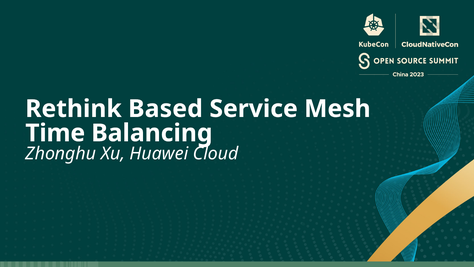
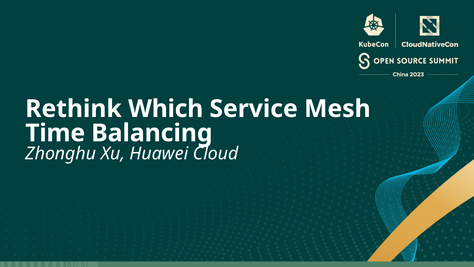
Based: Based -> Which (166, 109)
